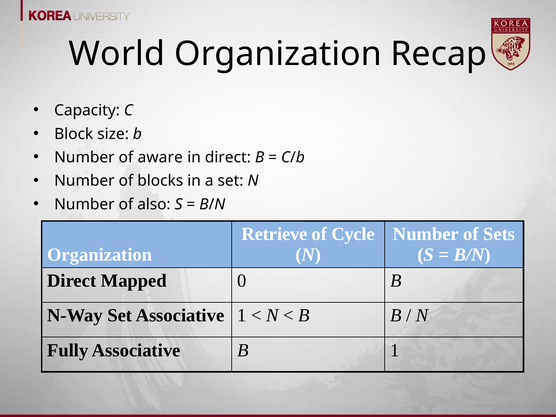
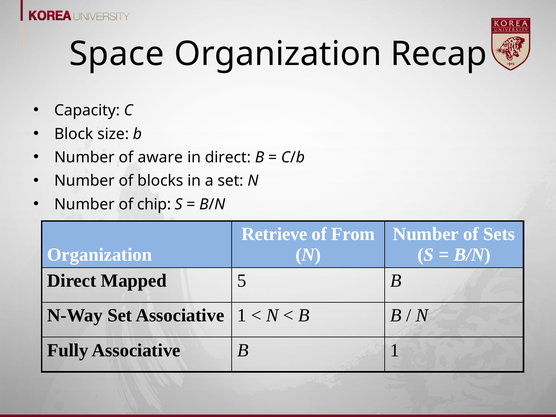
World: World -> Space (117, 54)
also: also -> chip (154, 204)
Cycle: Cycle -> From (353, 234)
0: 0 -> 5 (242, 281)
